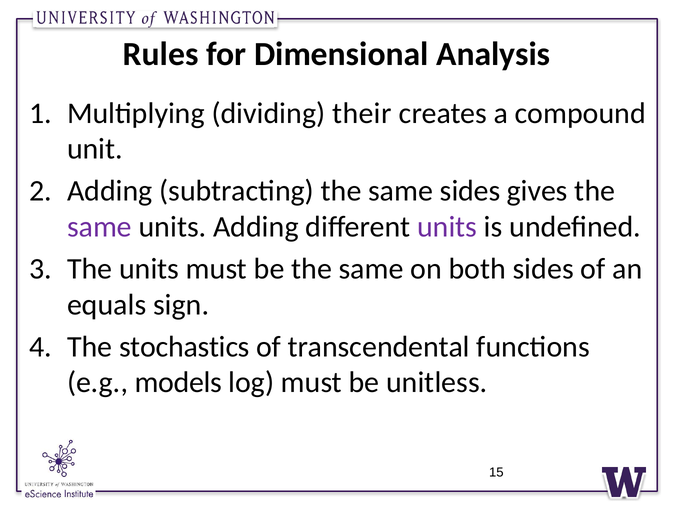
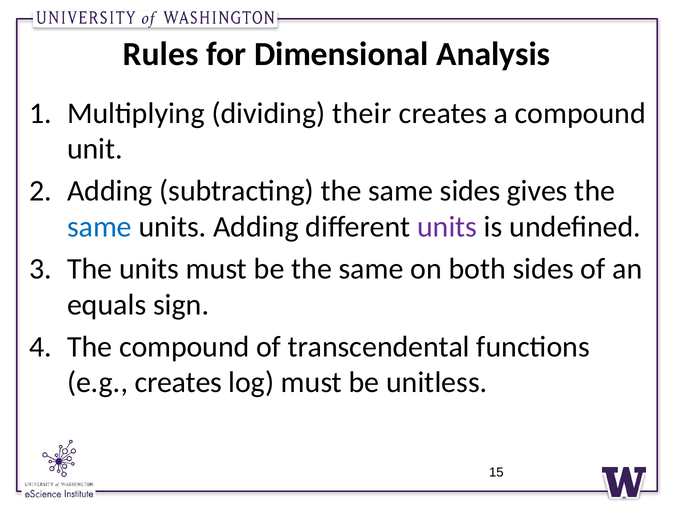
same colour: purple -> blue (99, 227)
The stochastics: stochastics -> compound (184, 347)
e.g models: models -> creates (178, 383)
